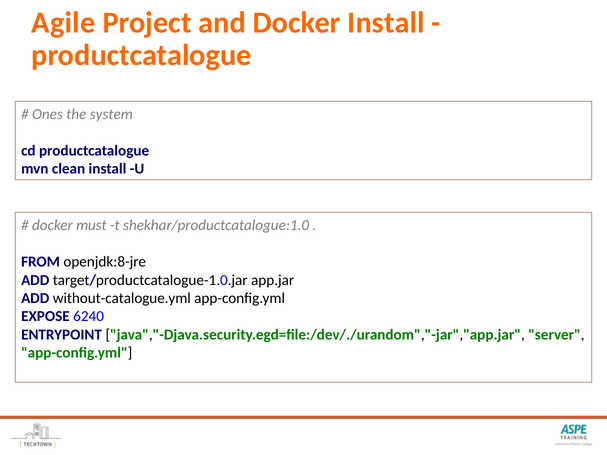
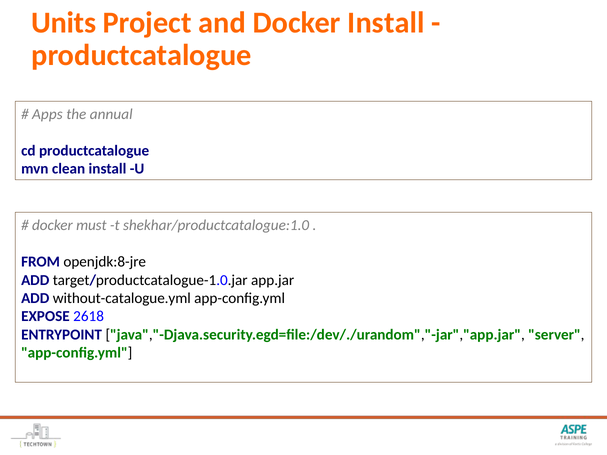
Agile: Agile -> Units (64, 23)
Ones: Ones -> Apps (47, 114)
system: system -> annual (111, 114)
6240: 6240 -> 2618 (89, 317)
